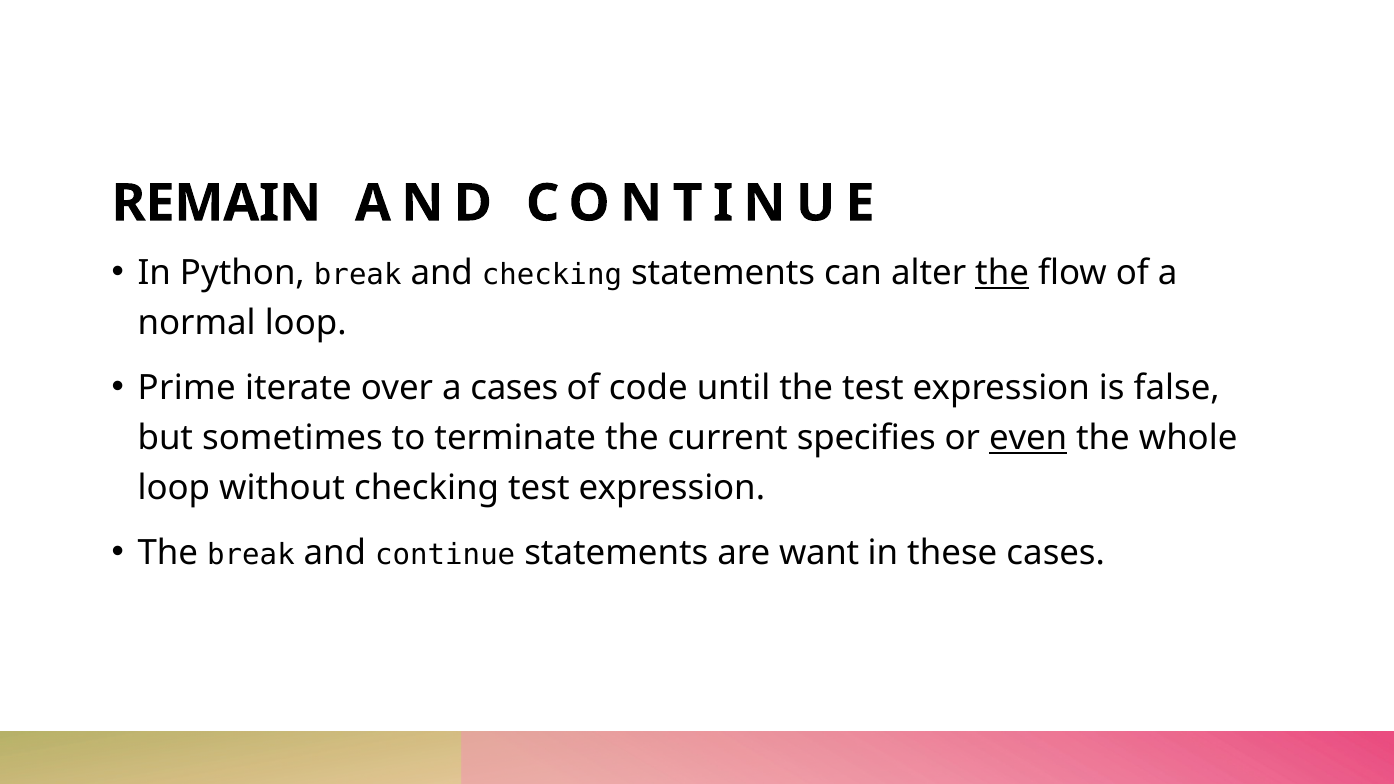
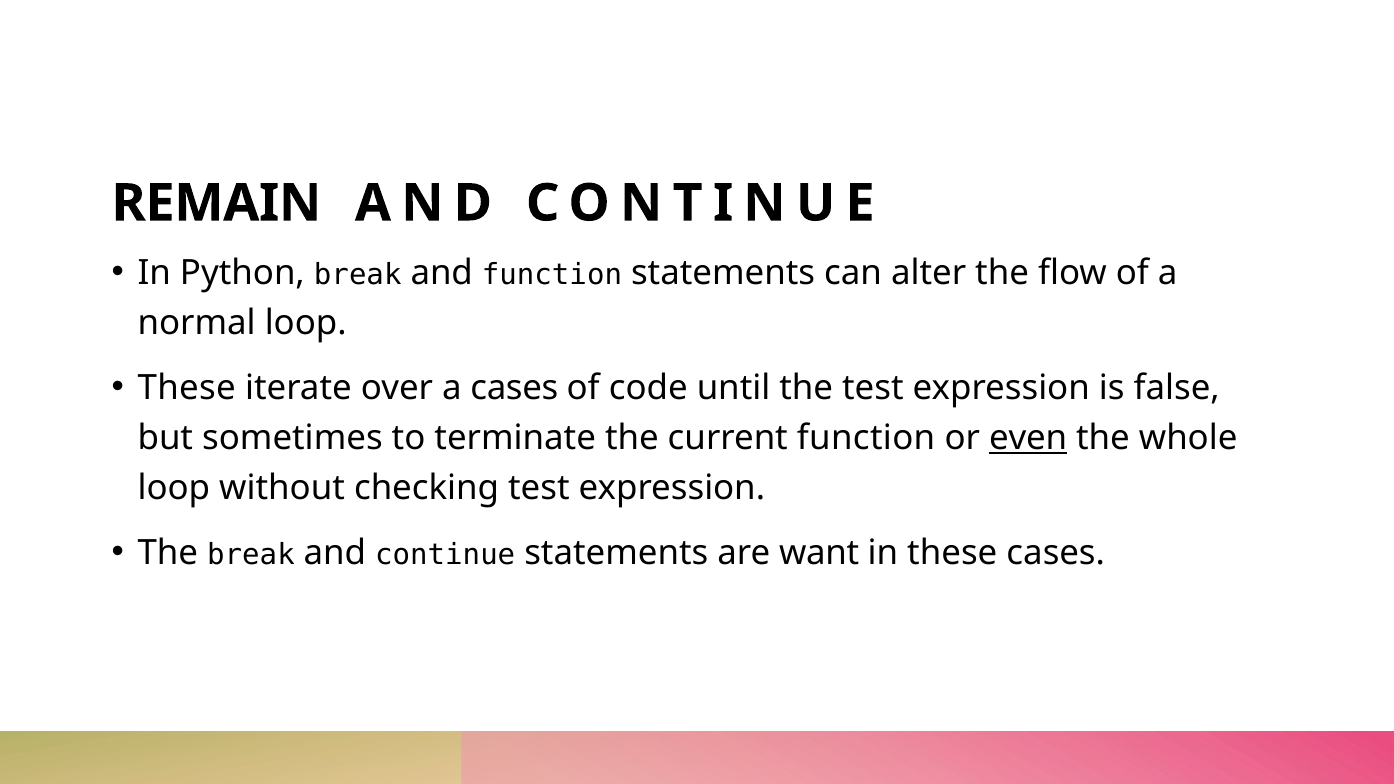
and checking: checking -> function (552, 275)
the underline: present -> none (1002, 273)
Prime: Prime -> These (187, 388)
current specifies: specifies -> function (866, 438)
